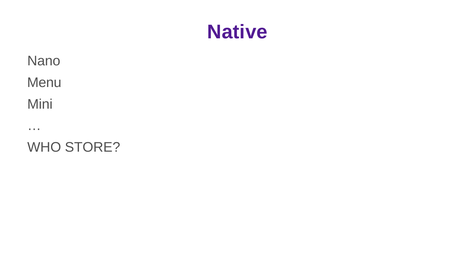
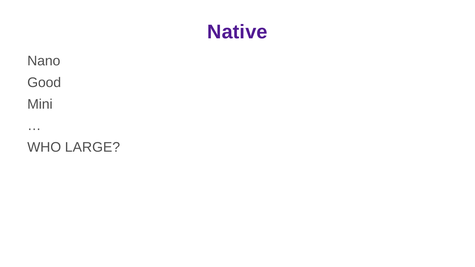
Menu: Menu -> Good (44, 83)
STORE: STORE -> LARGE (93, 147)
